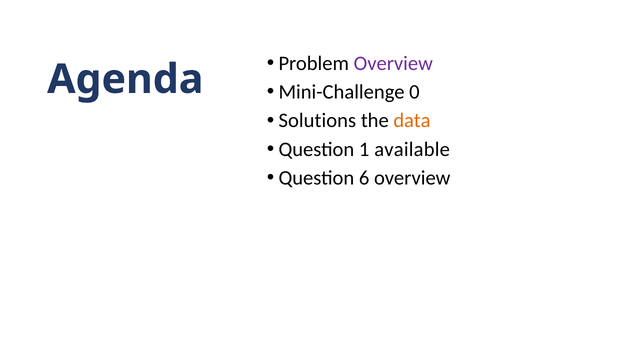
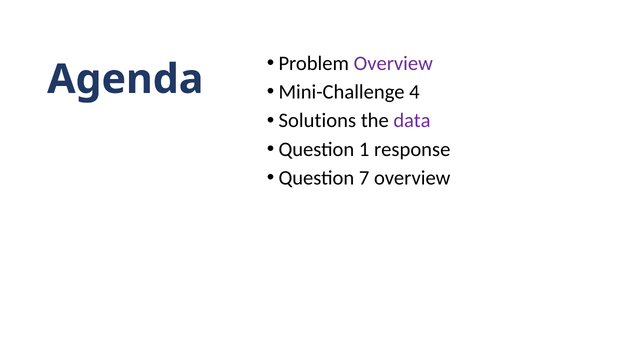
0: 0 -> 4 (414, 92)
data colour: orange -> purple (412, 121)
available: available -> response (412, 149)
6: 6 -> 7 (364, 178)
